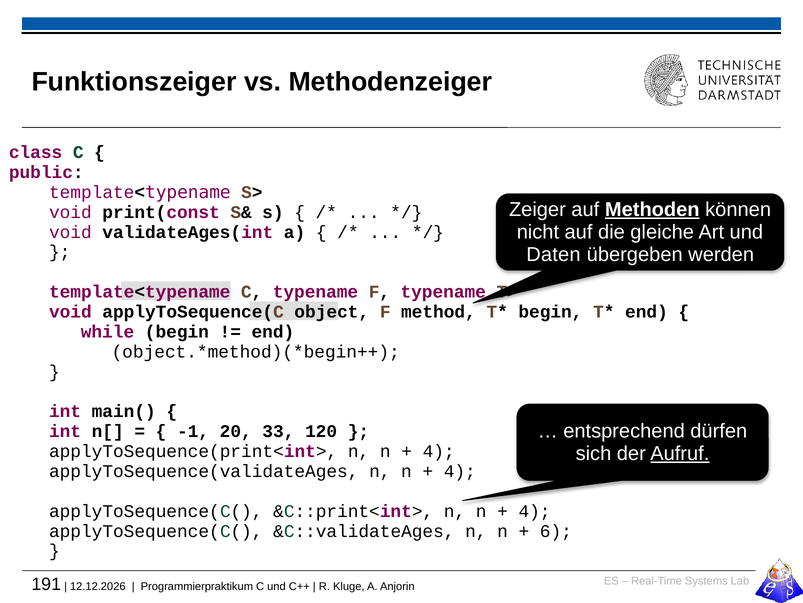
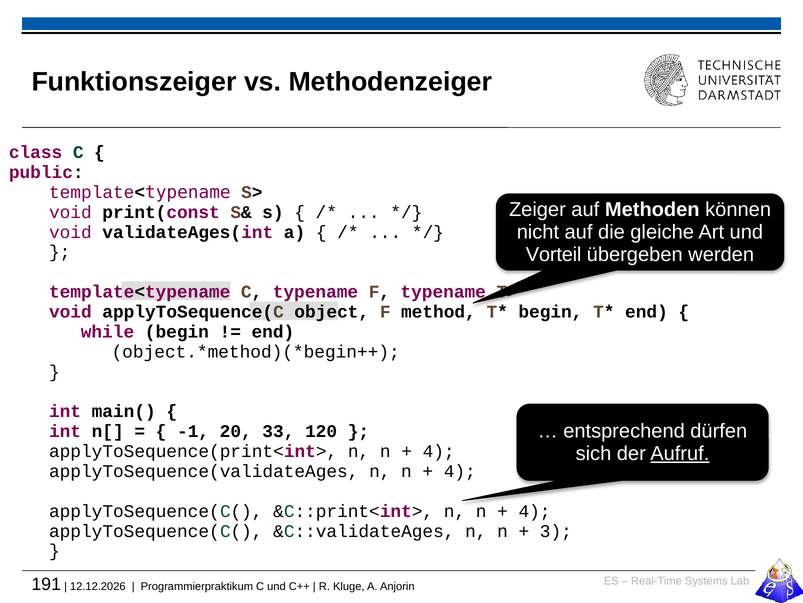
Methoden underline: present -> none (652, 209)
Daten: Daten -> Vorteil (554, 254)
6: 6 -> 3 (556, 530)
